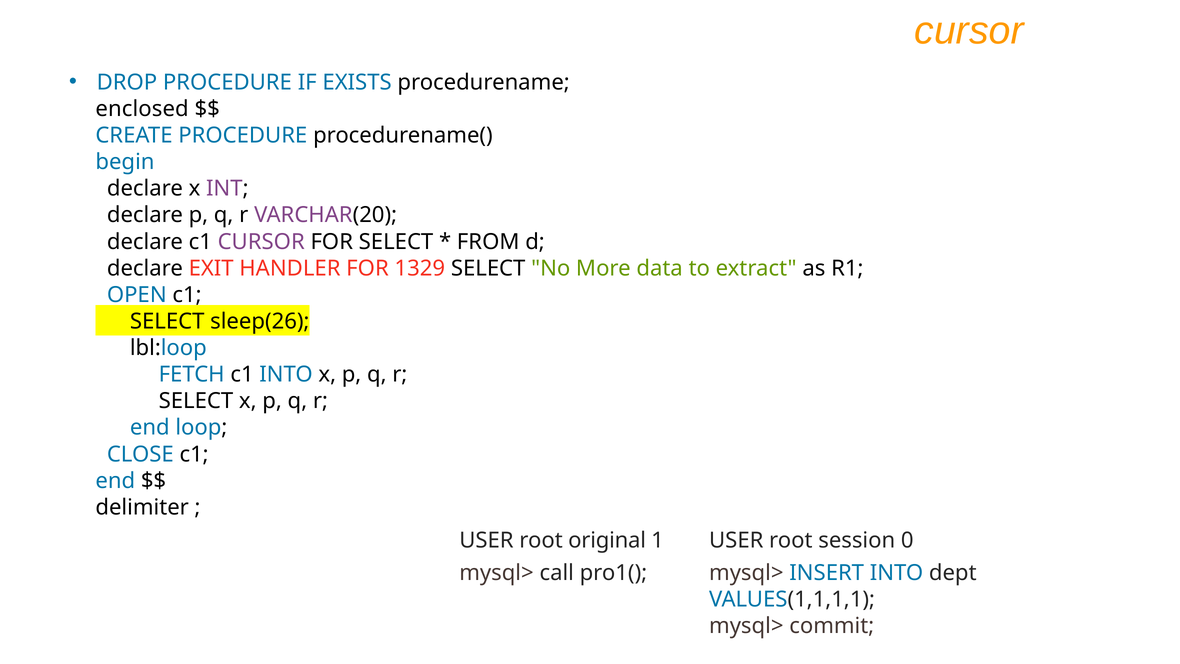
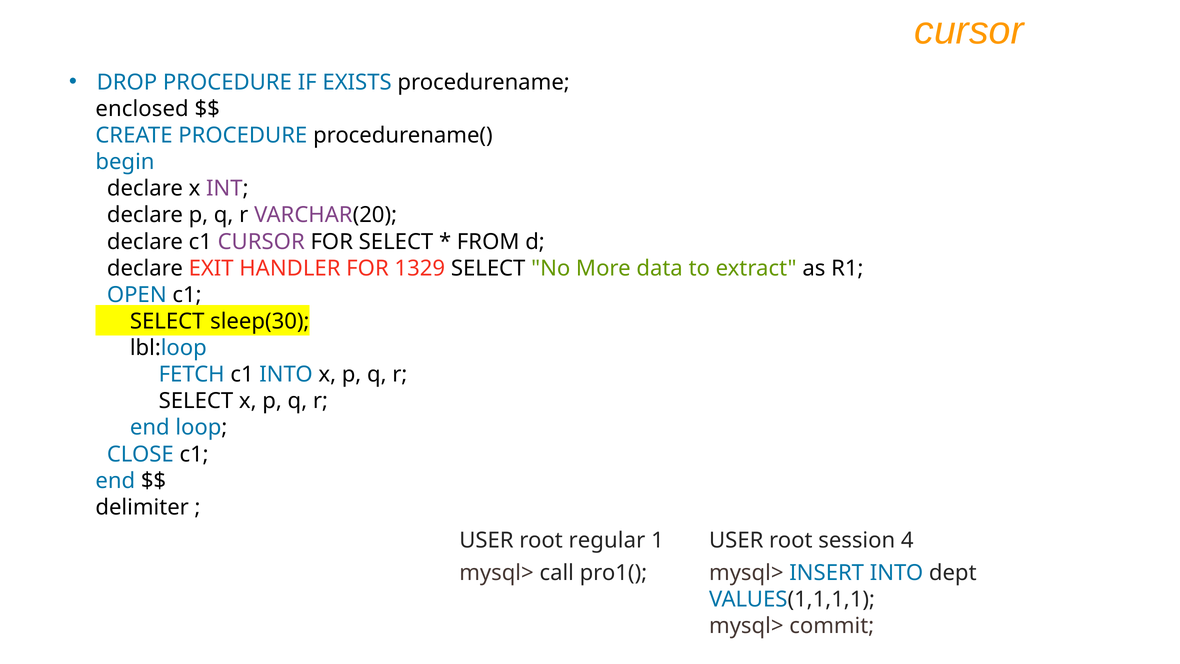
sleep(26: sleep(26 -> sleep(30 (260, 321)
original: original -> regular (607, 540)
0: 0 -> 4 (907, 540)
